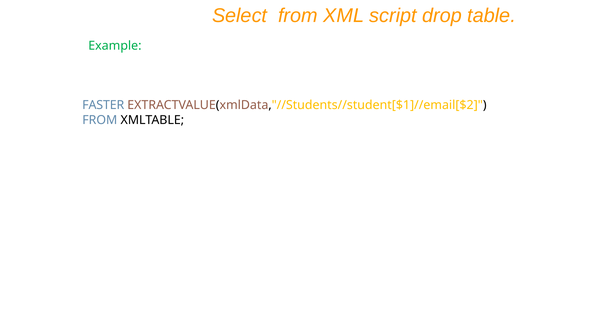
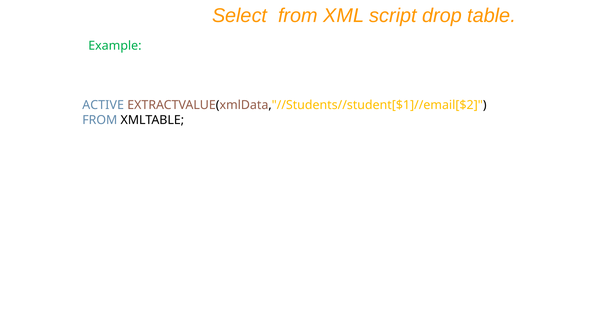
FASTER: FASTER -> ACTIVE (103, 105)
